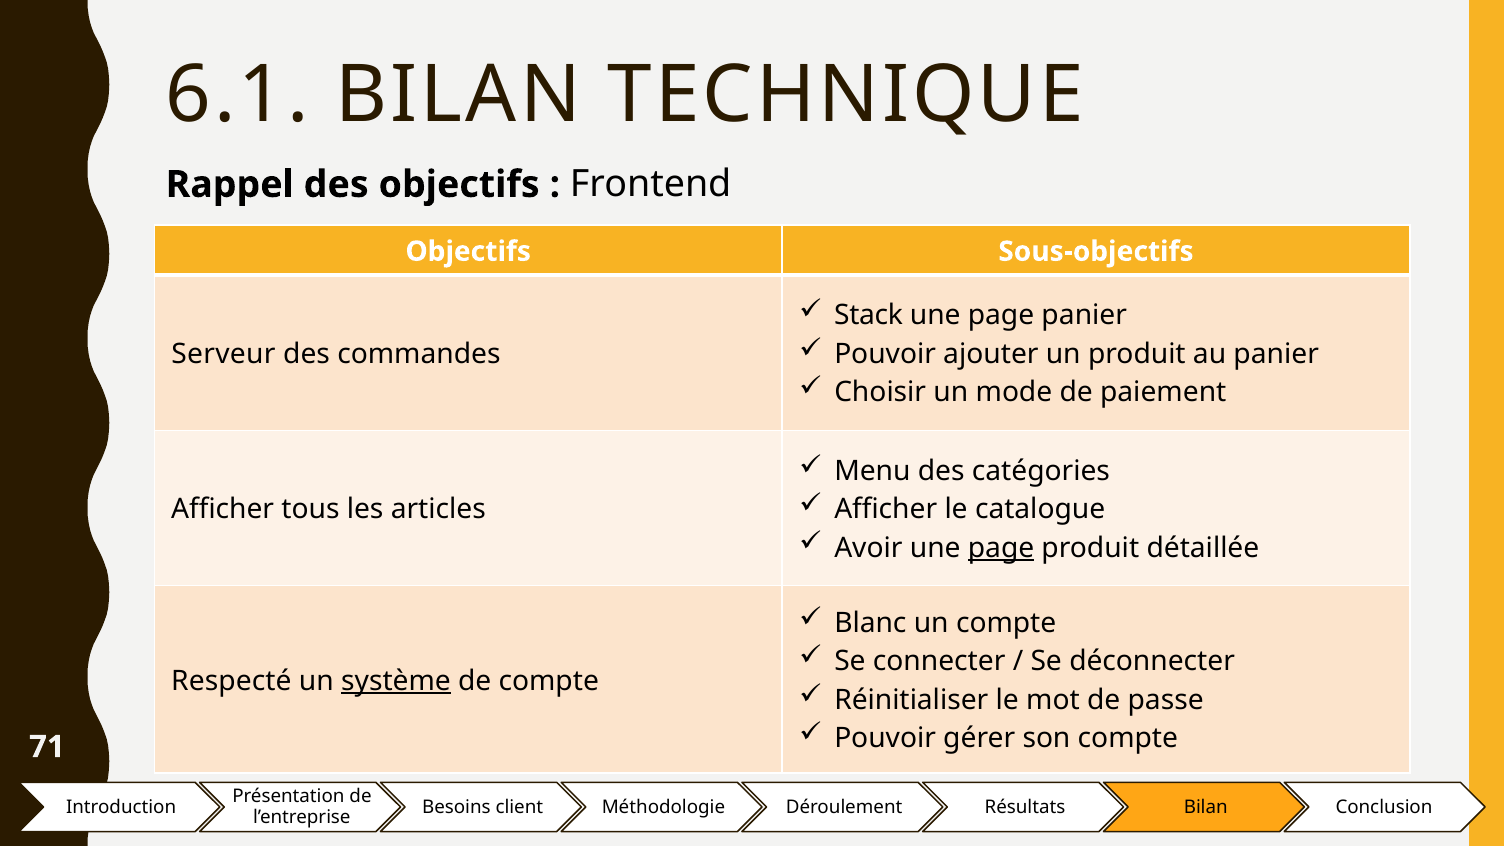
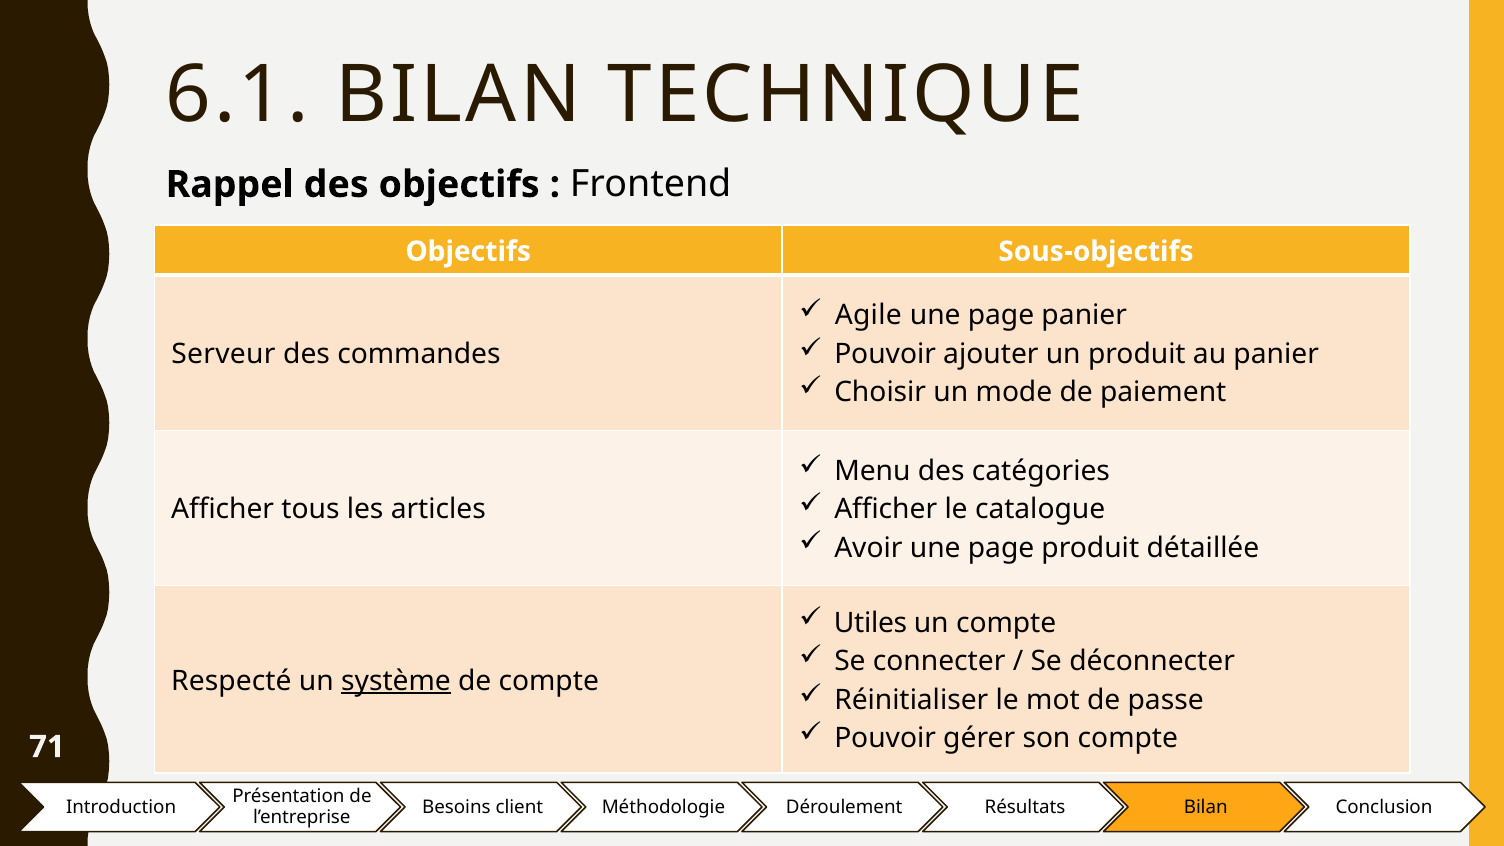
Stack: Stack -> Agile (868, 316)
page underline: present -> none (1001, 548)
Blanc: Blanc -> Utiles (871, 623)
